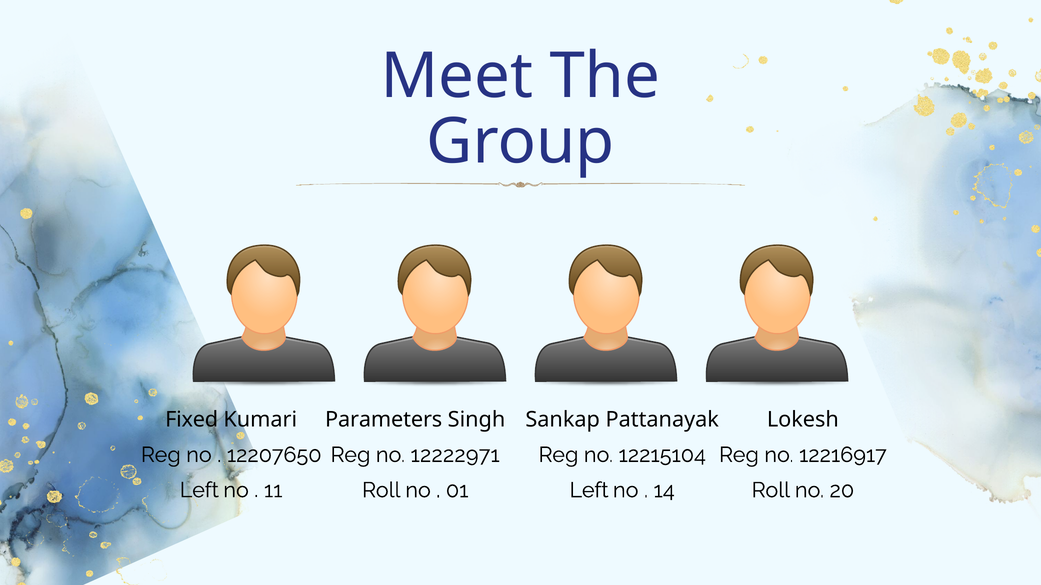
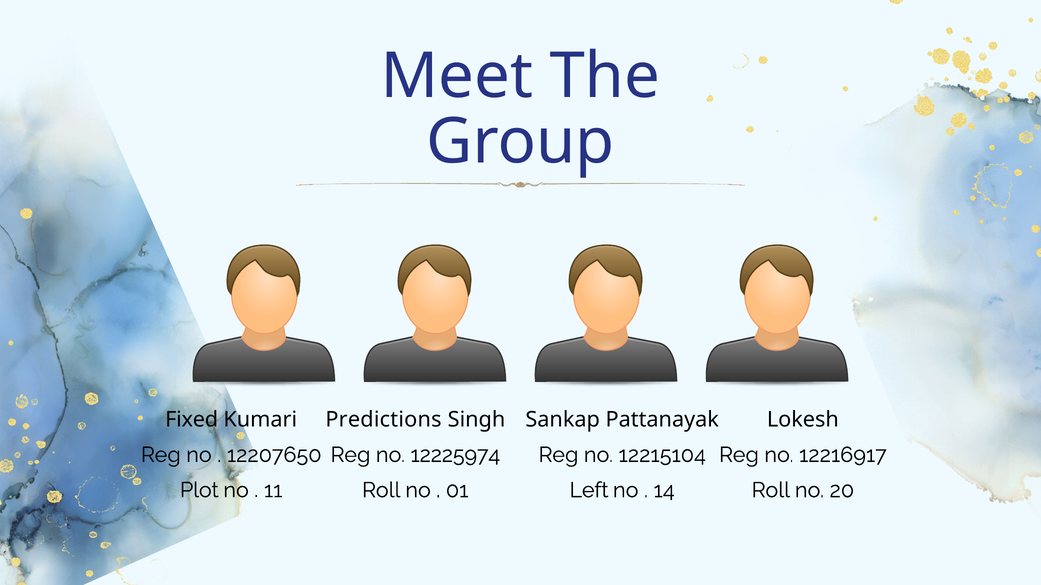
Parameters: Parameters -> Predictions (383, 420)
12222971: 12222971 -> 12225974 (455, 455)
Left: Left -> Plot (199, 491)
